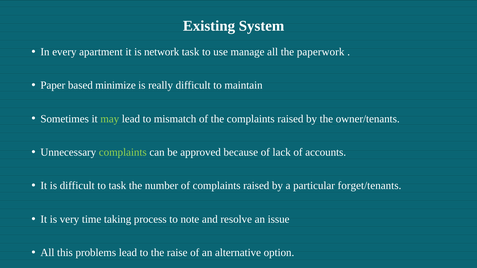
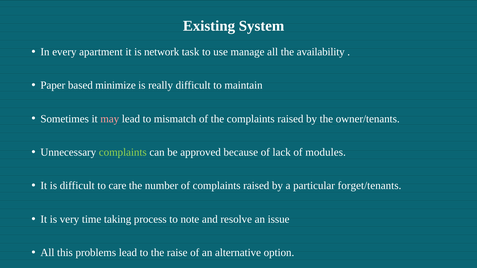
paperwork: paperwork -> availability (321, 52)
may colour: light green -> pink (110, 119)
accounts: accounts -> modules (326, 152)
to task: task -> care (117, 186)
